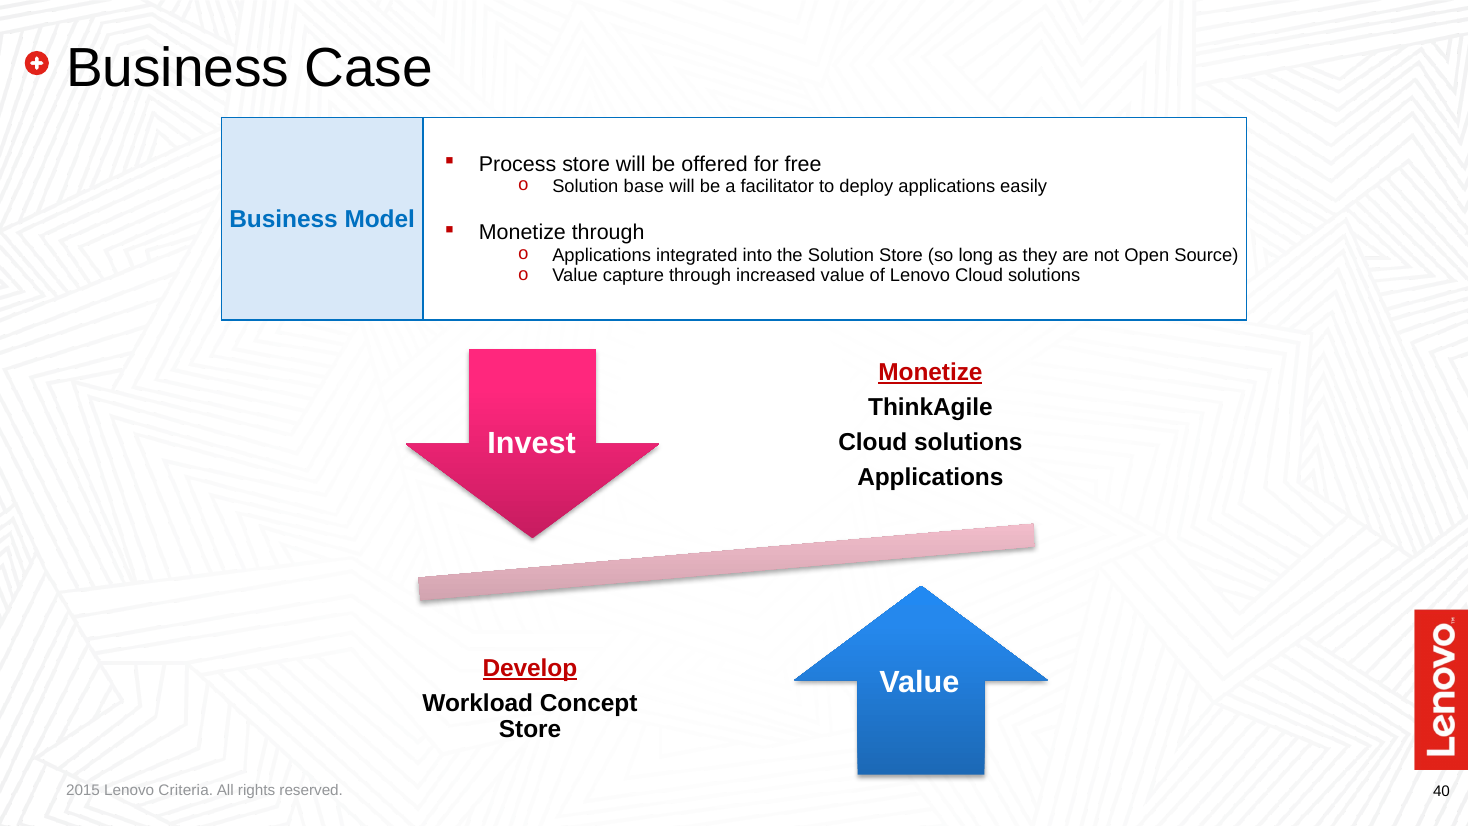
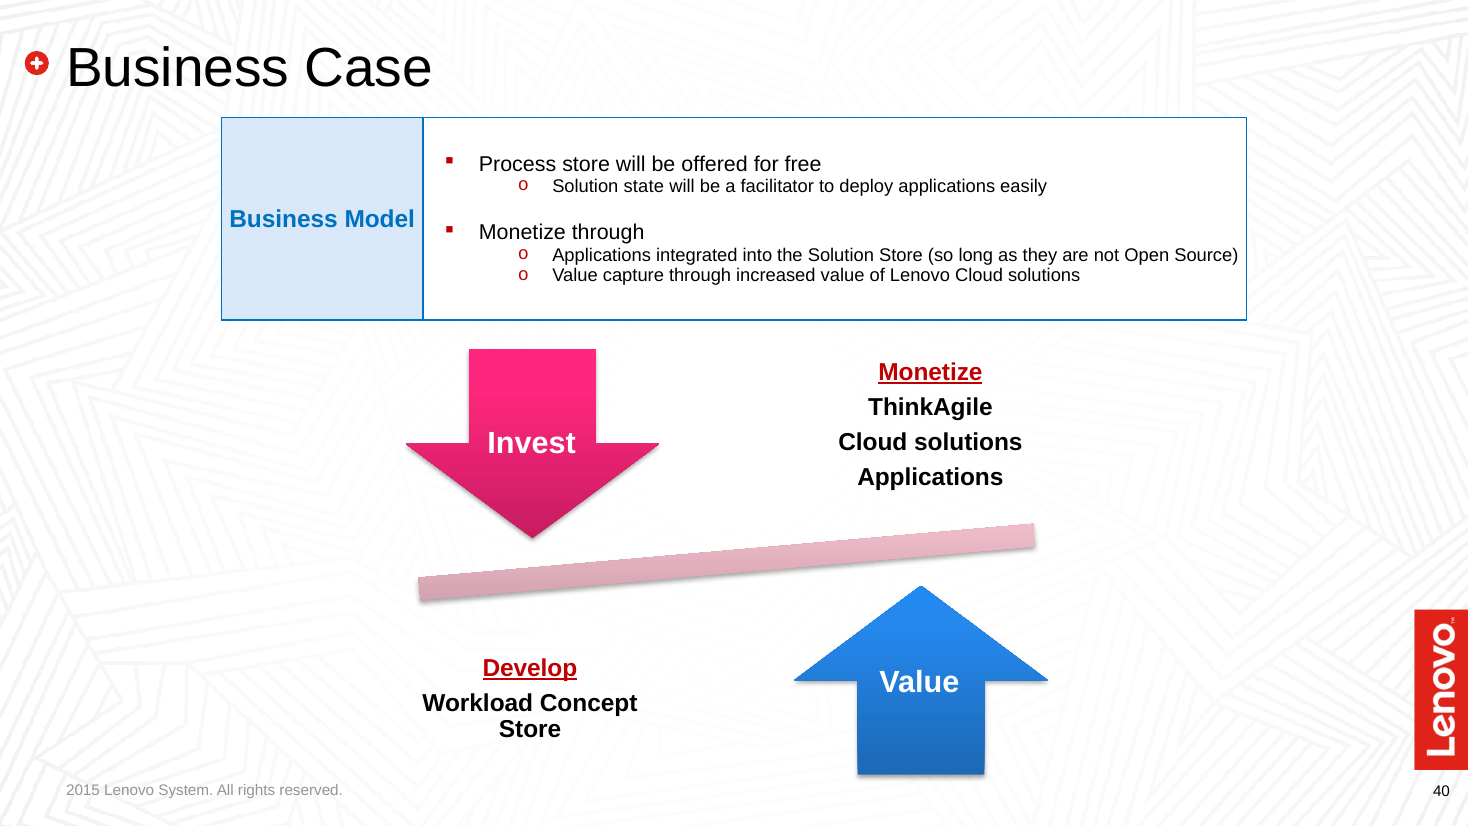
base: base -> state (644, 187)
Criteria: Criteria -> System (186, 790)
